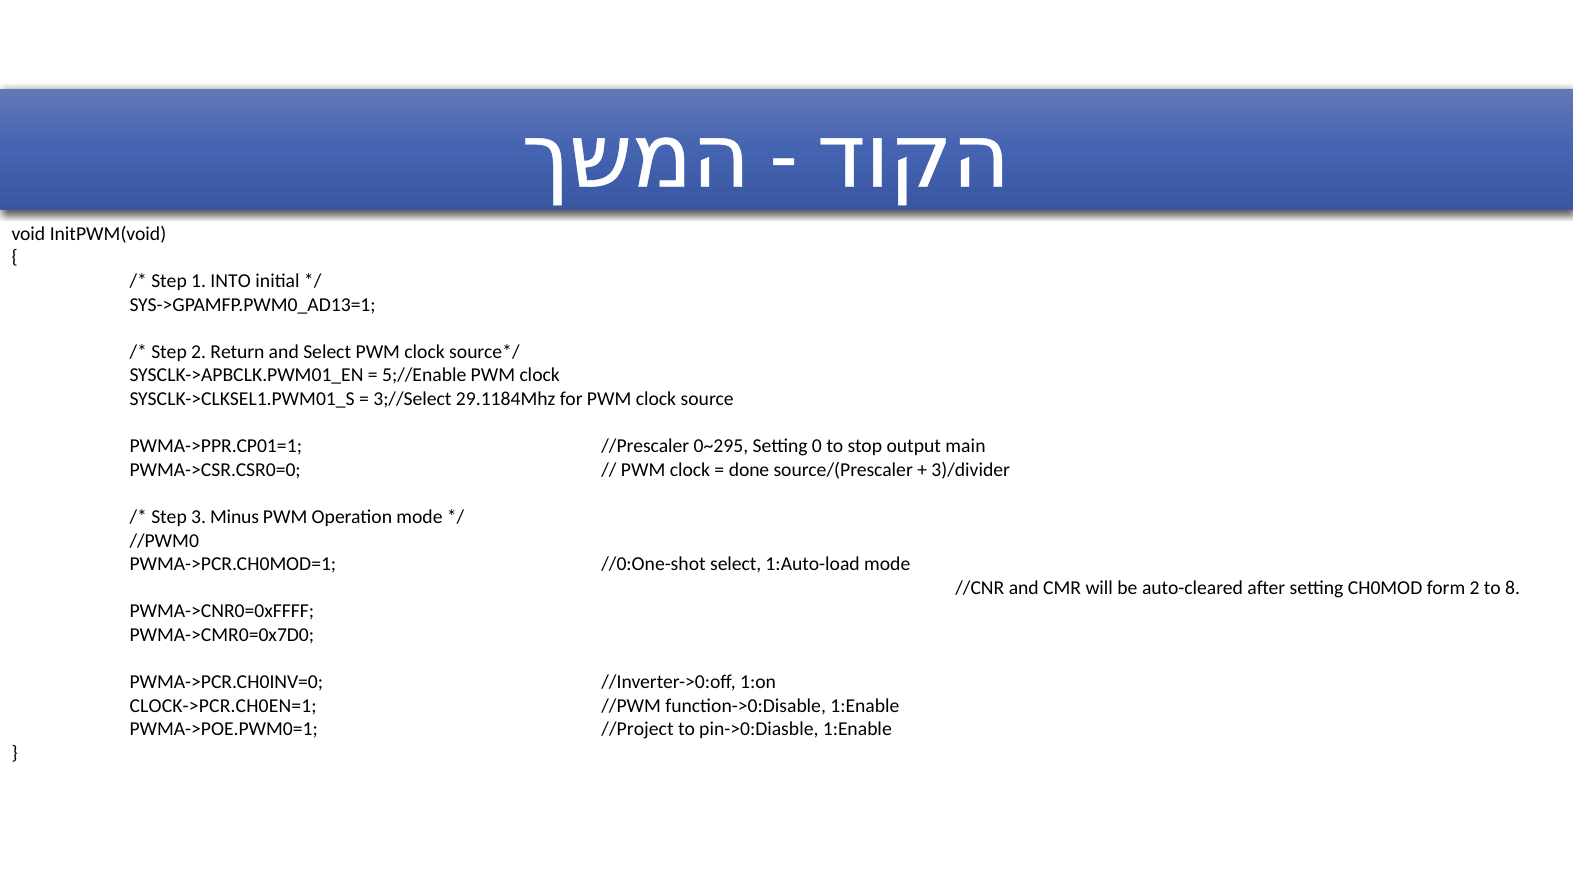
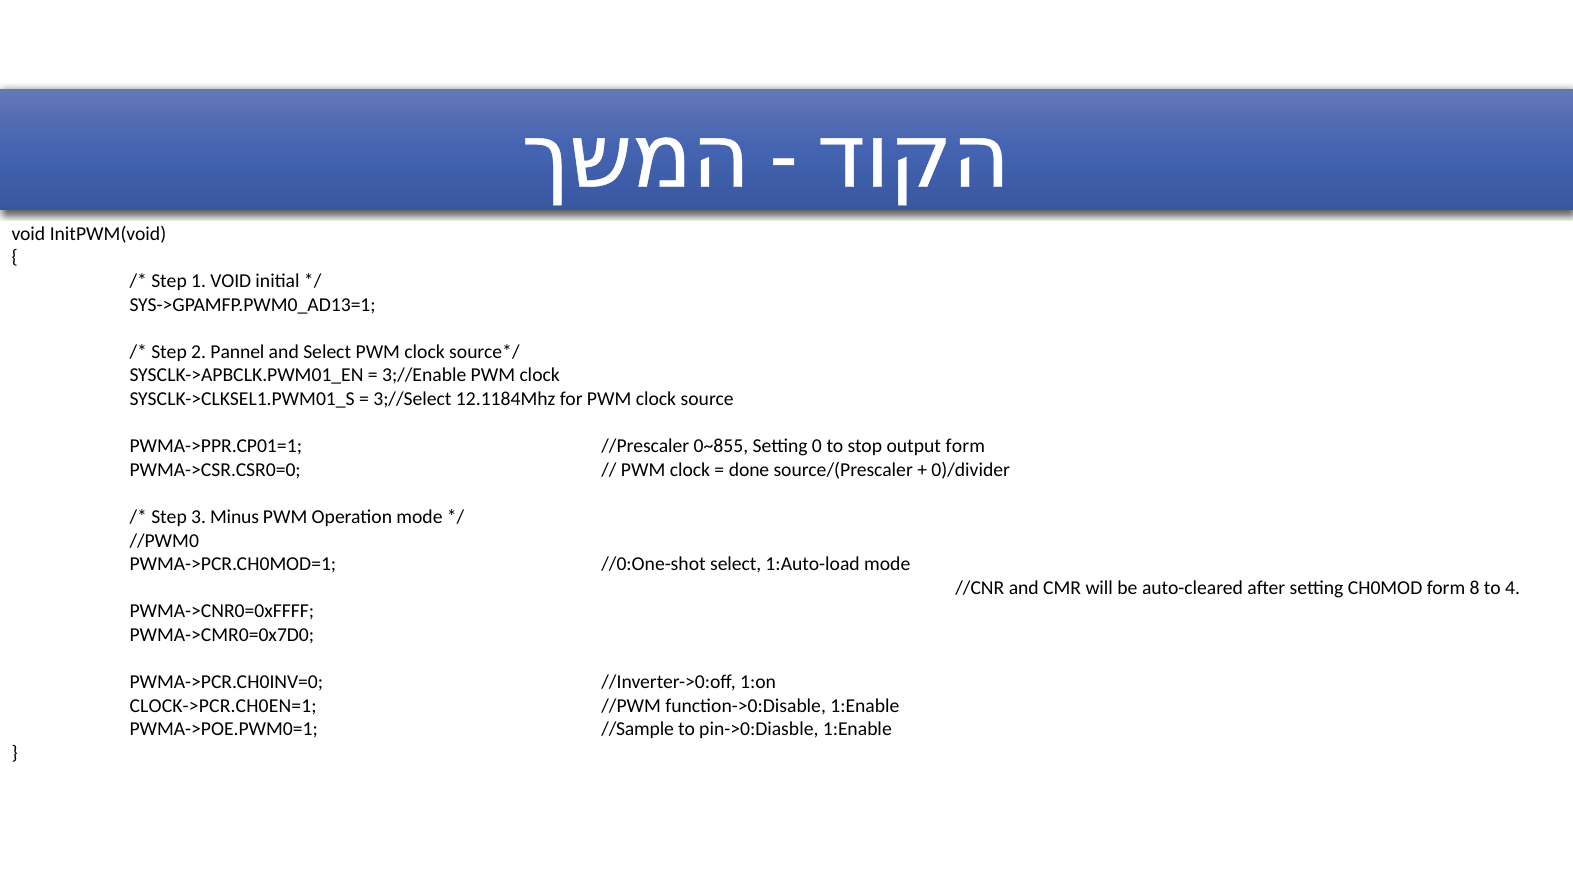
1 INTO: INTO -> VOID (231, 281)
Return: Return -> Pannel (237, 352)
5;//Enable: 5;//Enable -> 3;//Enable (424, 375)
29.1184Mhz: 29.1184Mhz -> 12.1184Mhz (506, 399)
0~295: 0~295 -> 0~855 (721, 446)
output main: main -> form (965, 446)
3)/divider: 3)/divider -> 0)/divider (971, 470)
form 2: 2 -> 8 (1475, 588)
8: 8 -> 4 (1513, 588)
//Project: //Project -> //Sample (638, 729)
